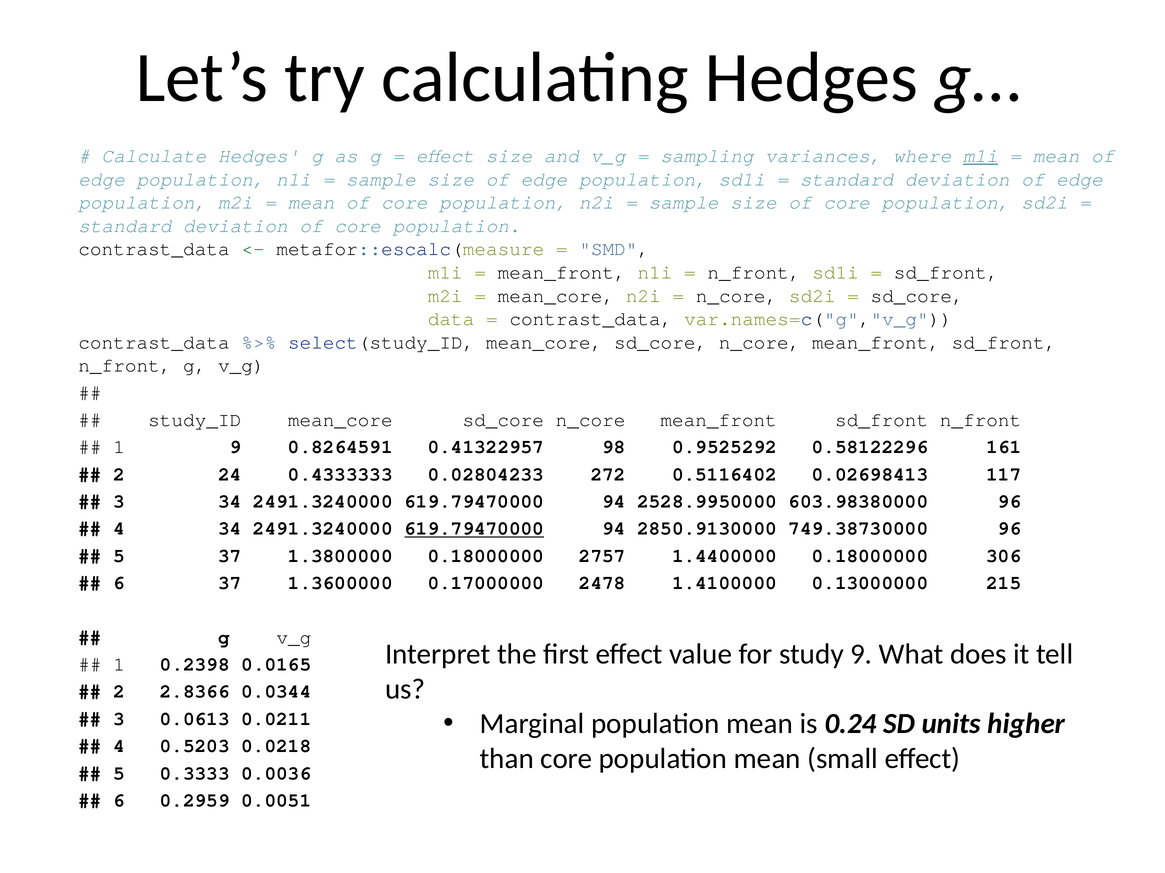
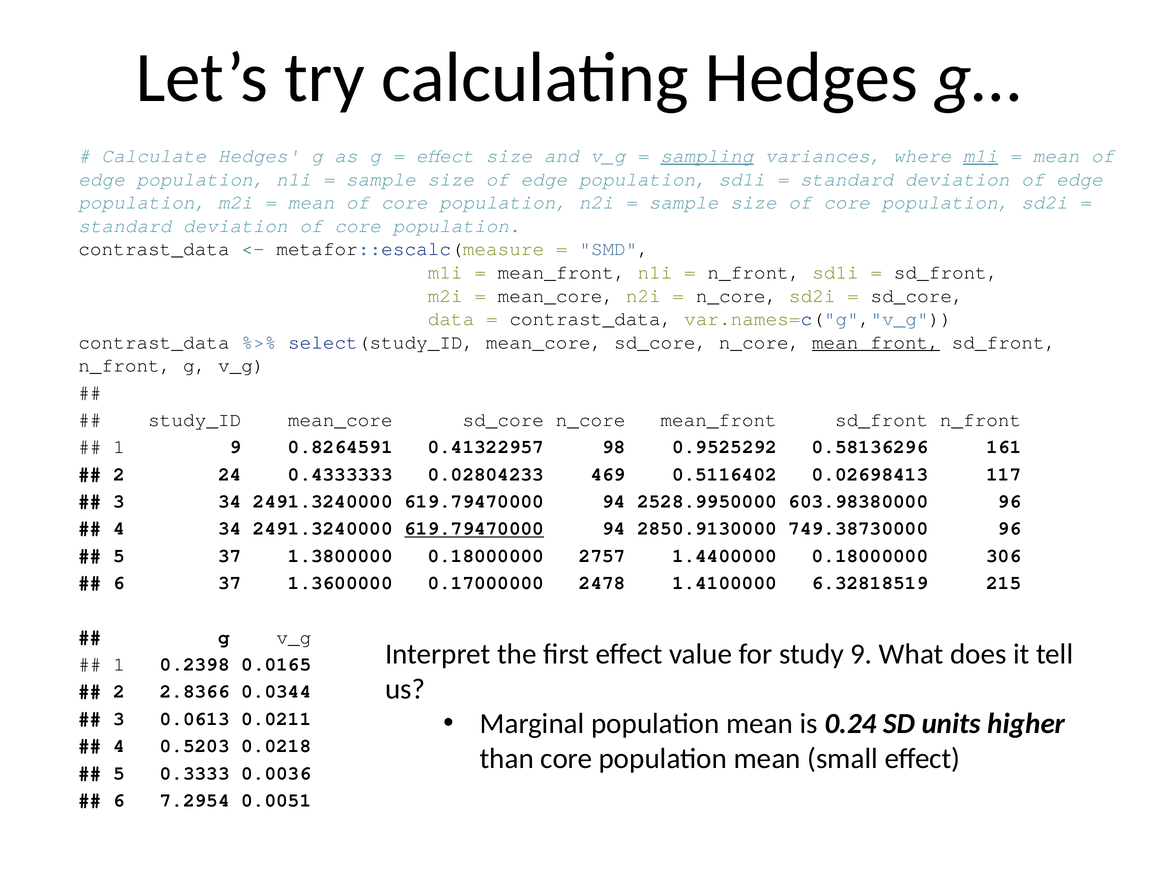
sampling underline: none -> present (707, 156)
mean_front underline: none -> present (876, 343)
0.58122296: 0.58122296 -> 0.58136296 (870, 447)
272: 272 -> 469 (608, 475)
0.13000000: 0.13000000 -> 6.32818519 (870, 583)
0.2959: 0.2959 -> 7.2954 (195, 801)
